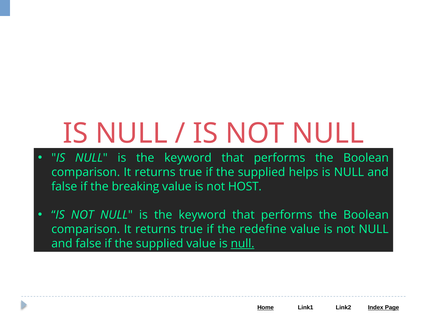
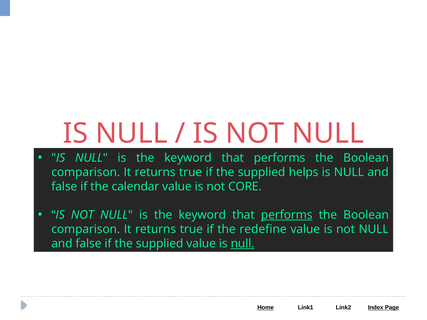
breaking: breaking -> calendar (135, 187)
HOST: HOST -> CORE (245, 187)
performs underline: none -> present (287, 215)
